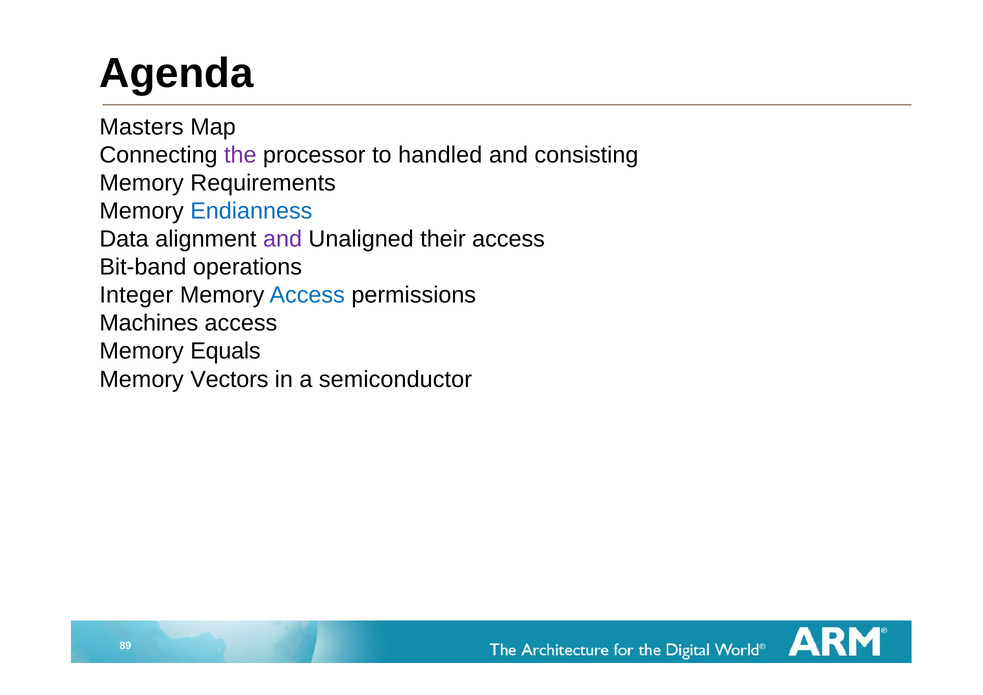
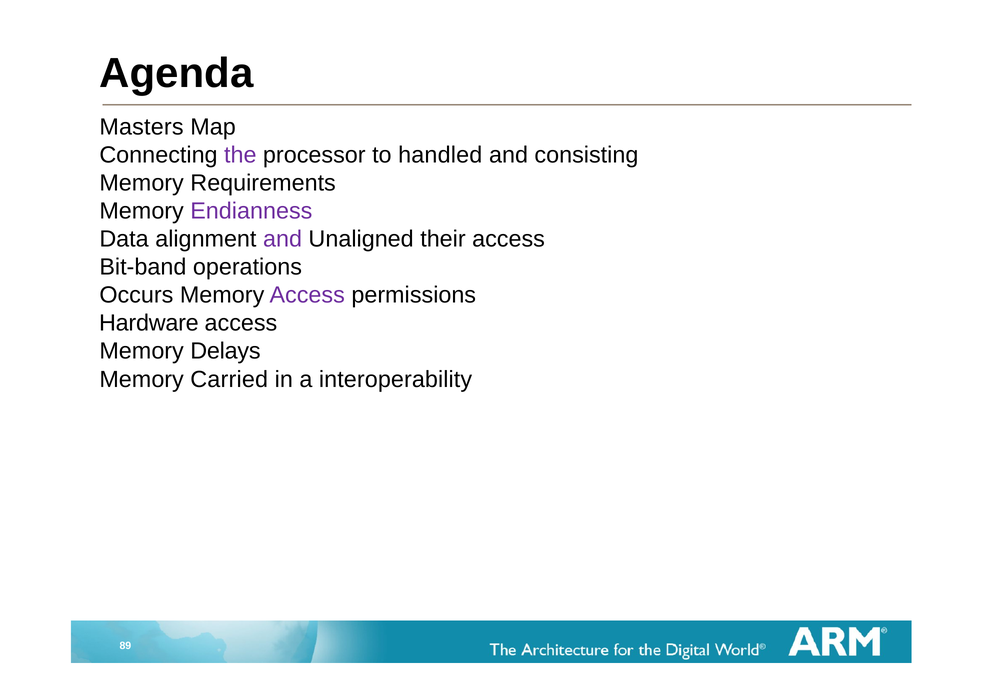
Endianness colour: blue -> purple (251, 211)
Integer: Integer -> Occurs (136, 295)
Access colour: blue -> purple (307, 295)
Machines: Machines -> Hardware (149, 323)
Equals: Equals -> Delays (225, 351)
Vectors: Vectors -> Carried (229, 379)
semiconductor: semiconductor -> interoperability (396, 379)
